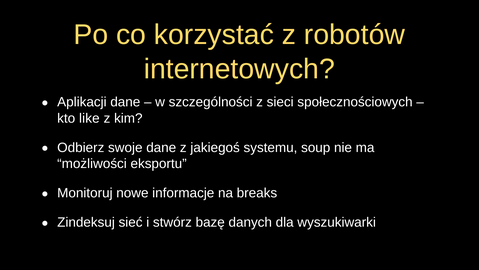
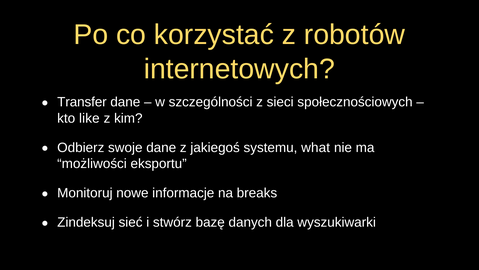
Aplikacji: Aplikacji -> Transfer (82, 102)
soup: soup -> what (316, 147)
